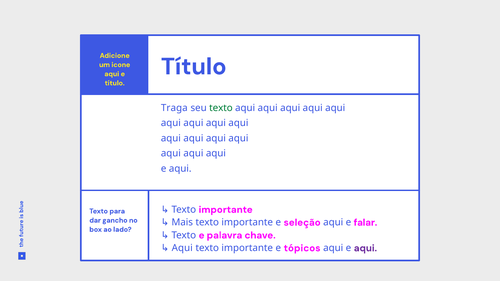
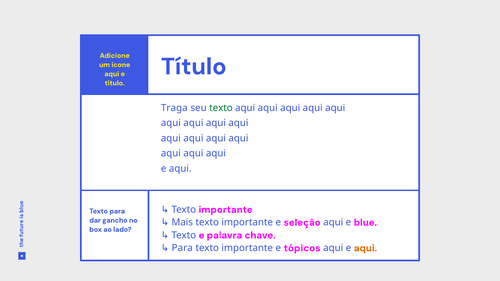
falar: falar -> blue (365, 223)
Aqui: Aqui -> Para (182, 248)
aqui colour: purple -> orange (365, 248)
